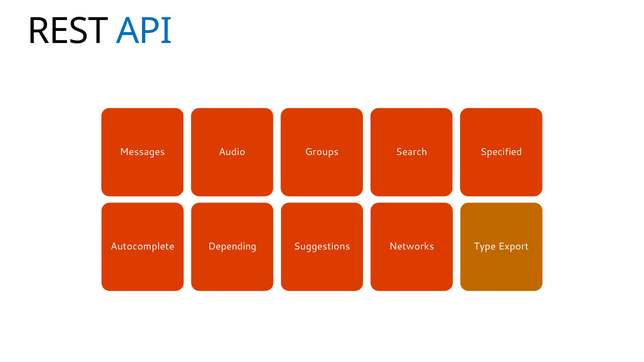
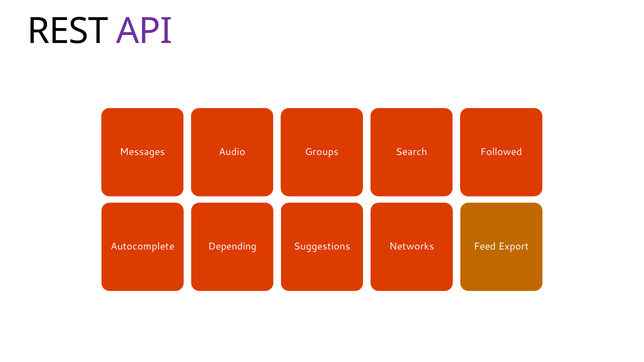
API colour: blue -> purple (144, 31)
Specified: Specified -> Followed (501, 152)
Type: Type -> Feed (485, 247)
